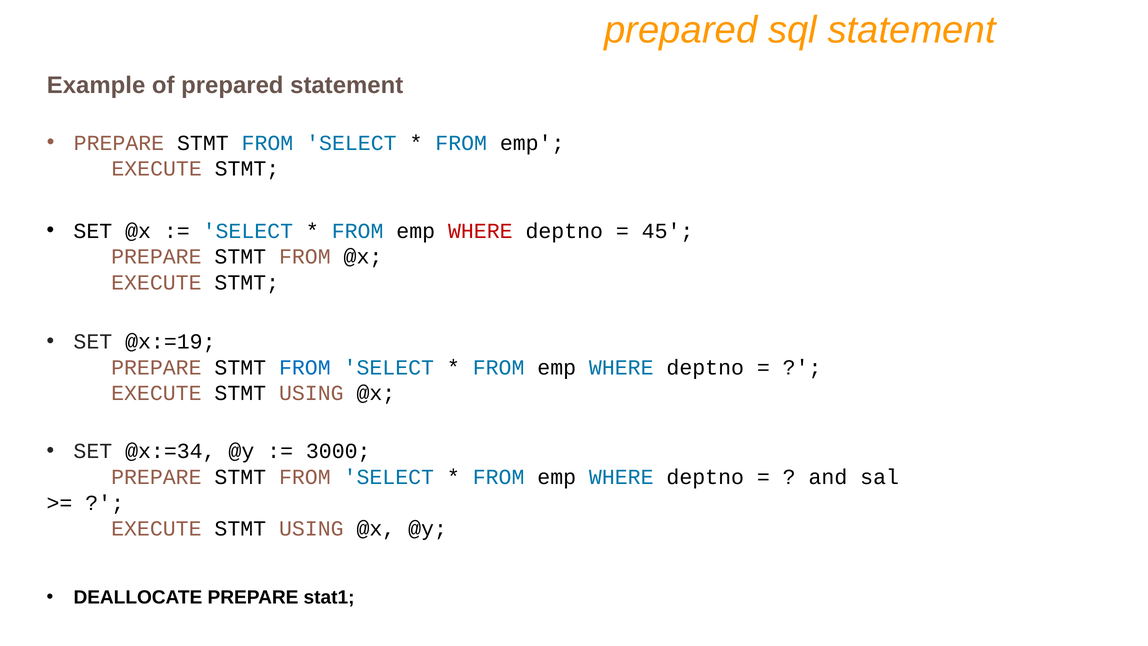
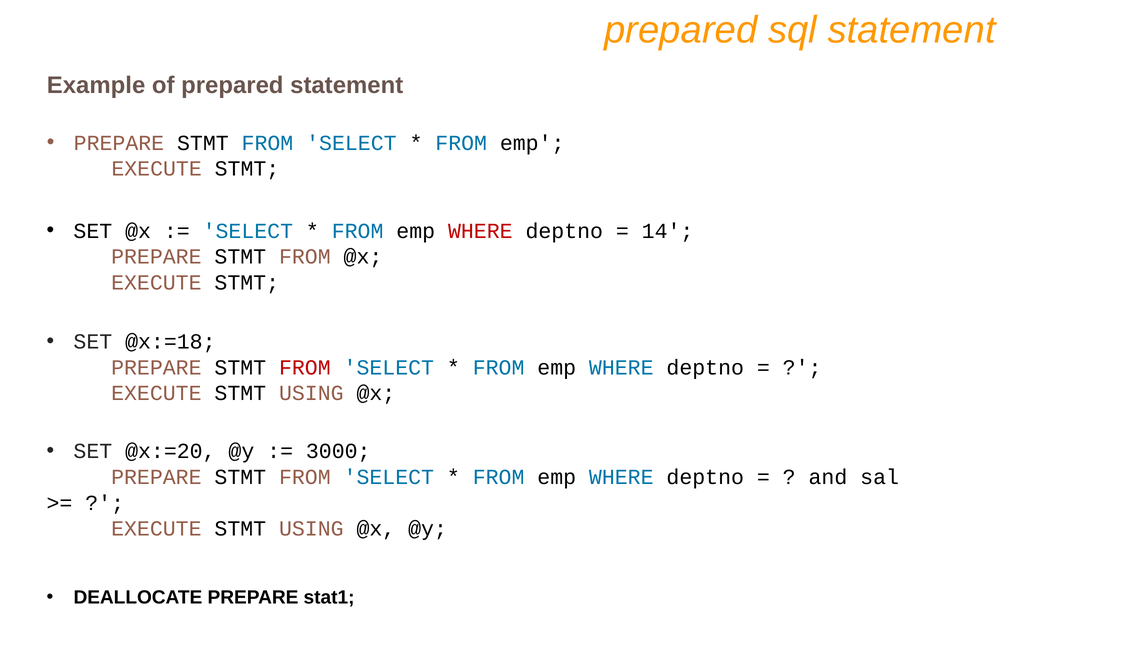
45: 45 -> 14 (668, 231)
@x:=19: @x:=19 -> @x:=18 (170, 341)
FROM colour: blue -> red (305, 367)
@x:=34: @x:=34 -> @x:=20 (170, 451)
